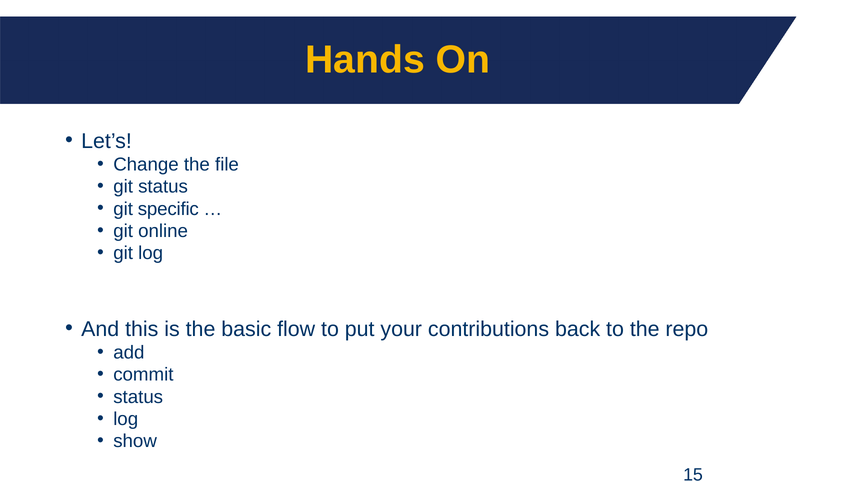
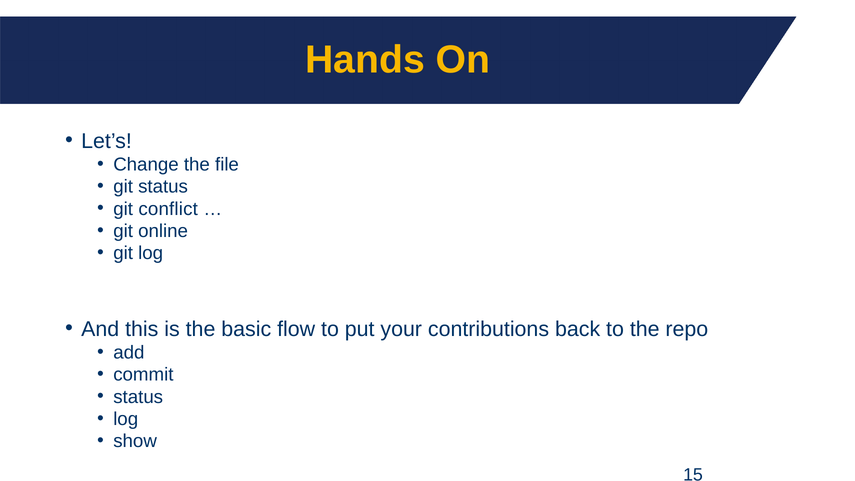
specific: specific -> conflict (168, 209)
